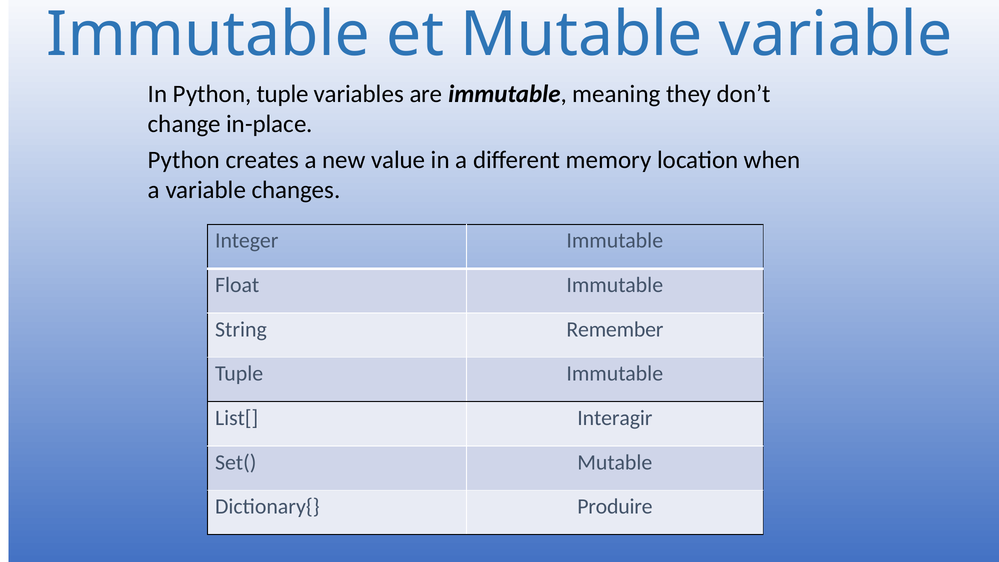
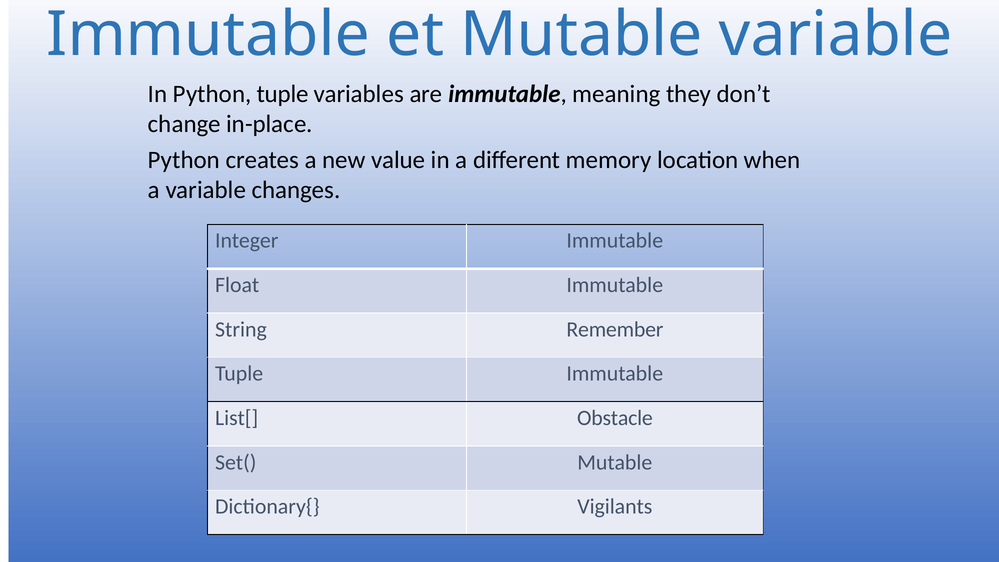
Interagir: Interagir -> Obstacle (615, 418)
Produire: Produire -> Vigilants (615, 507)
